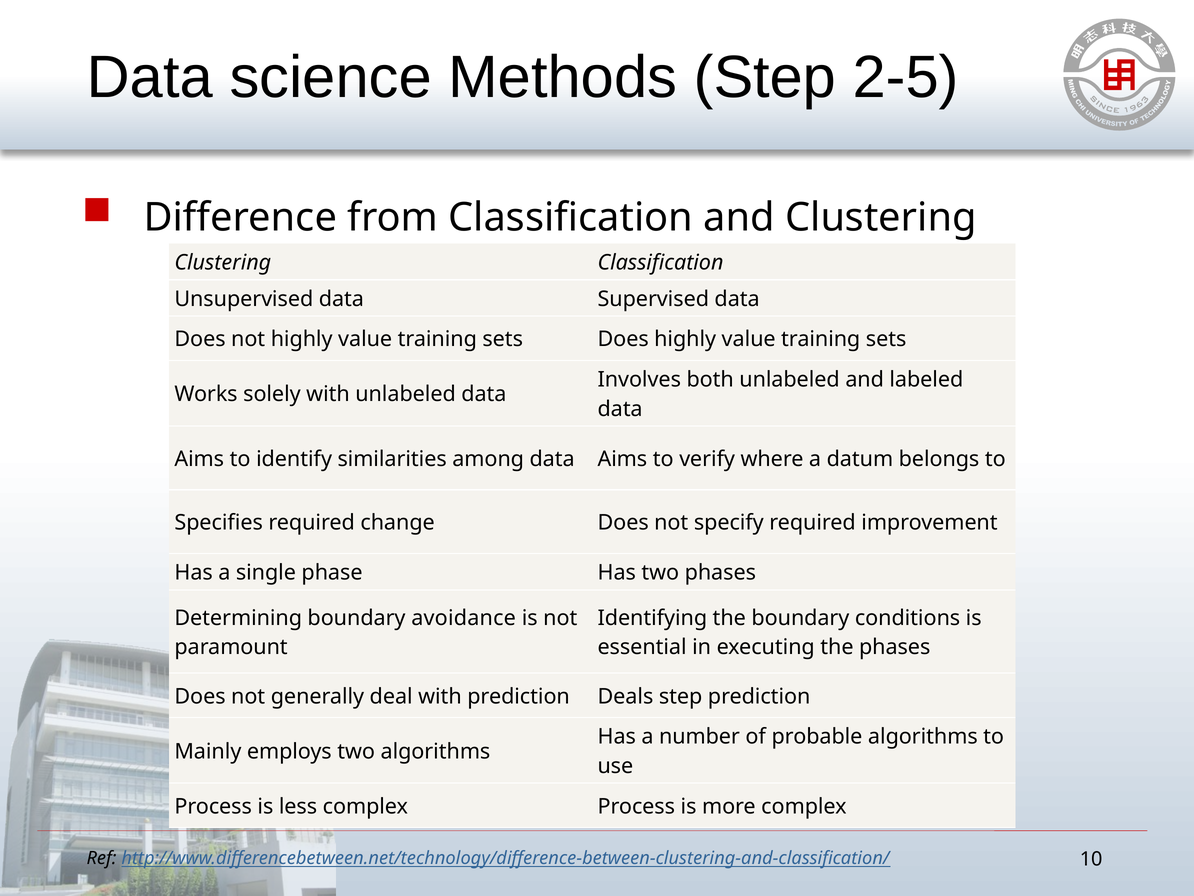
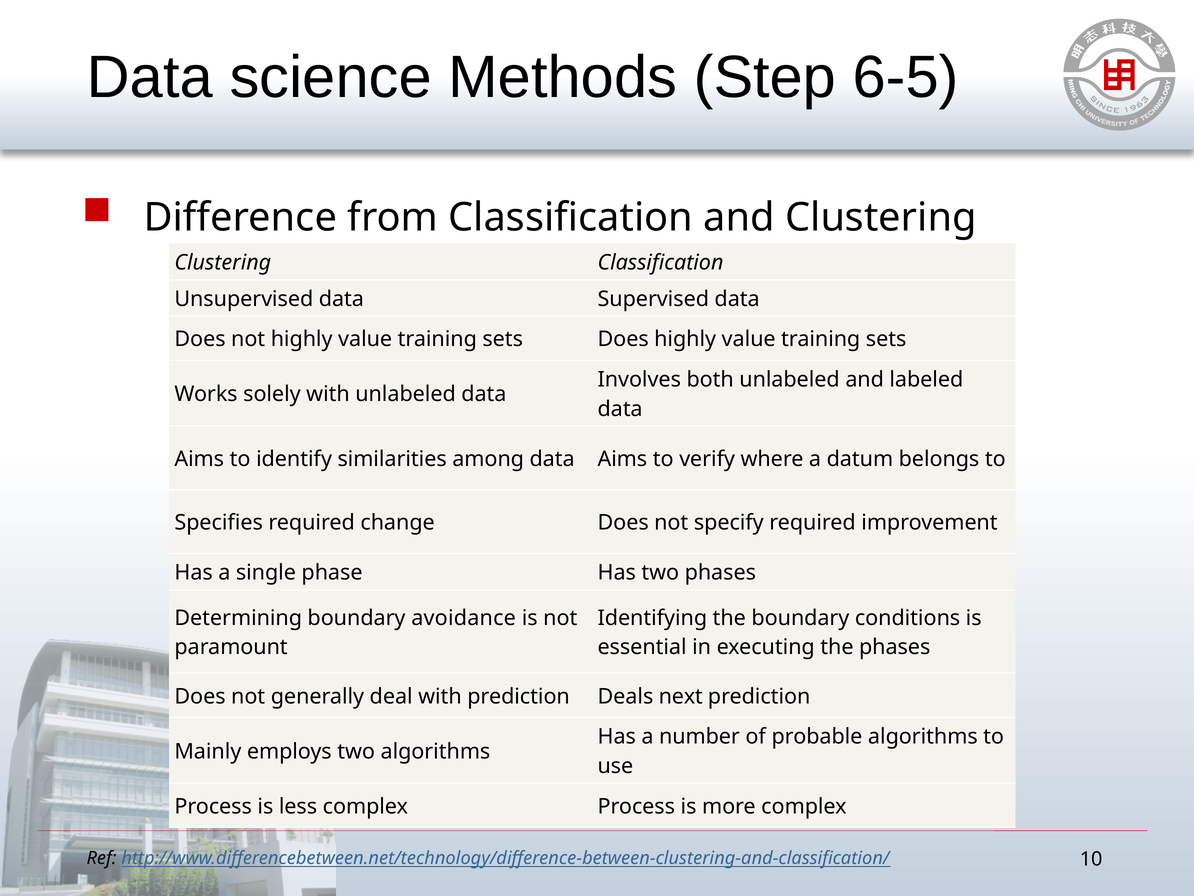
2-5: 2-5 -> 6-5 (906, 78)
Deals step: step -> next (681, 696)
